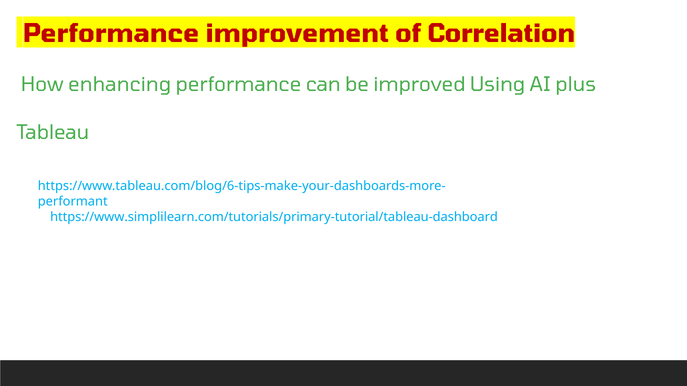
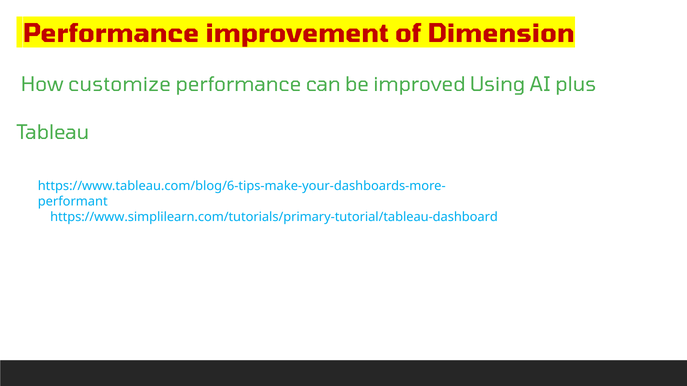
Correlation: Correlation -> Dimension (501, 34)
enhancing: enhancing -> customize (120, 85)
